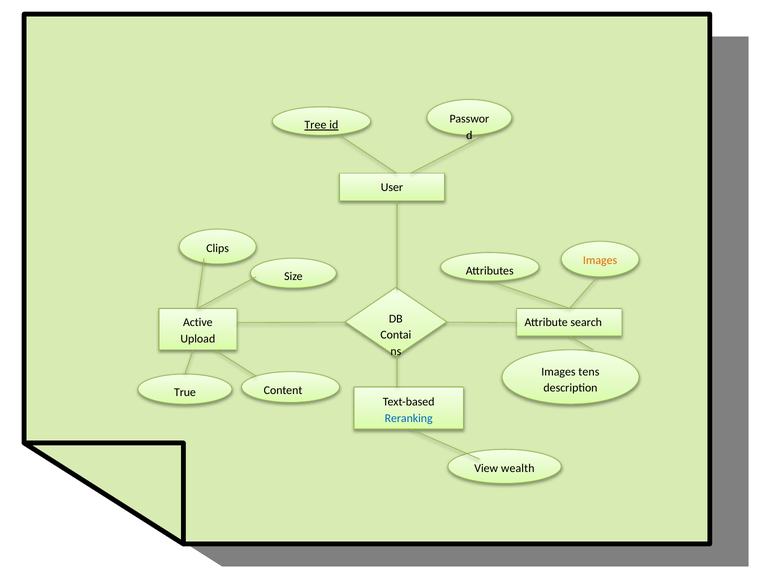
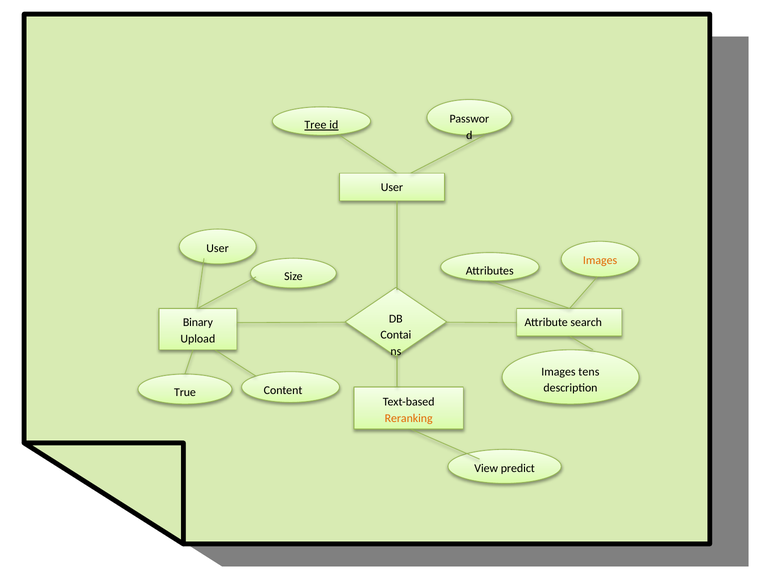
Clips: Clips -> User (218, 248)
Active: Active -> Binary (198, 322)
Reranking colour: blue -> orange (409, 418)
wealth: wealth -> predict (518, 468)
